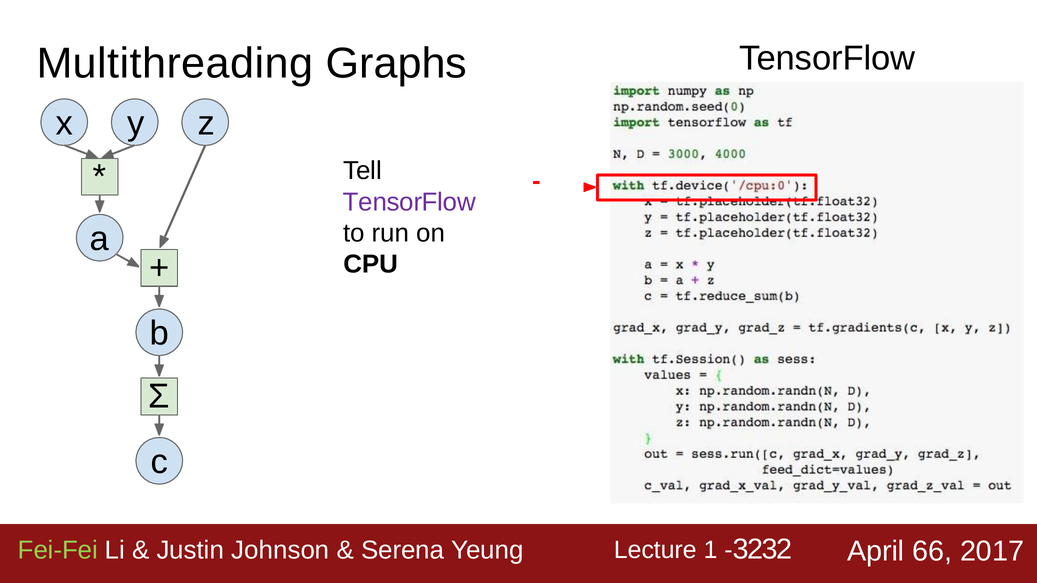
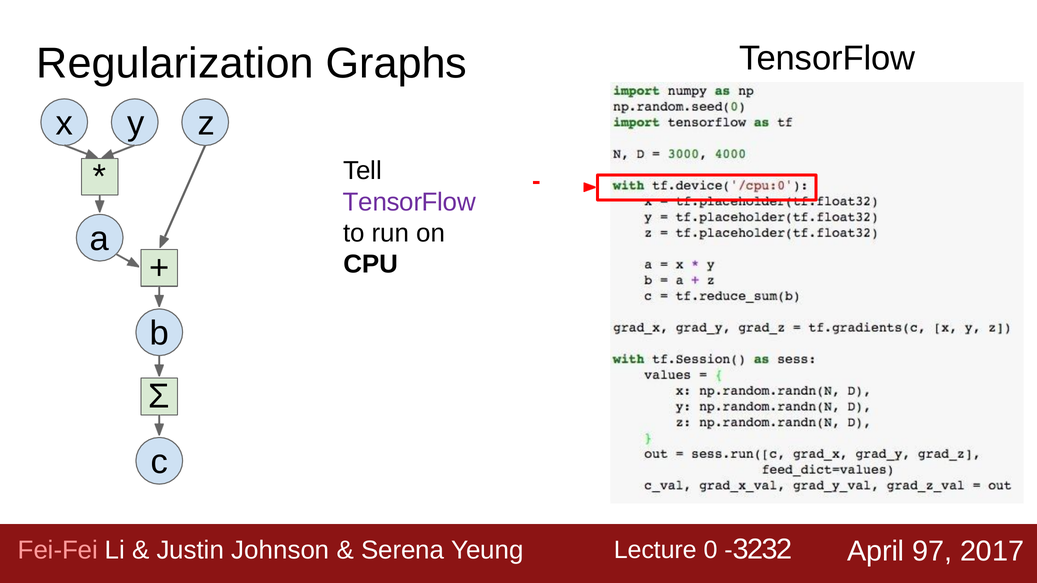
Multithreading: Multithreading -> Regularization (175, 64)
Fei-Fei colour: light green -> pink (58, 550)
1: 1 -> 0 (711, 550)
66: 66 -> 97 (932, 552)
